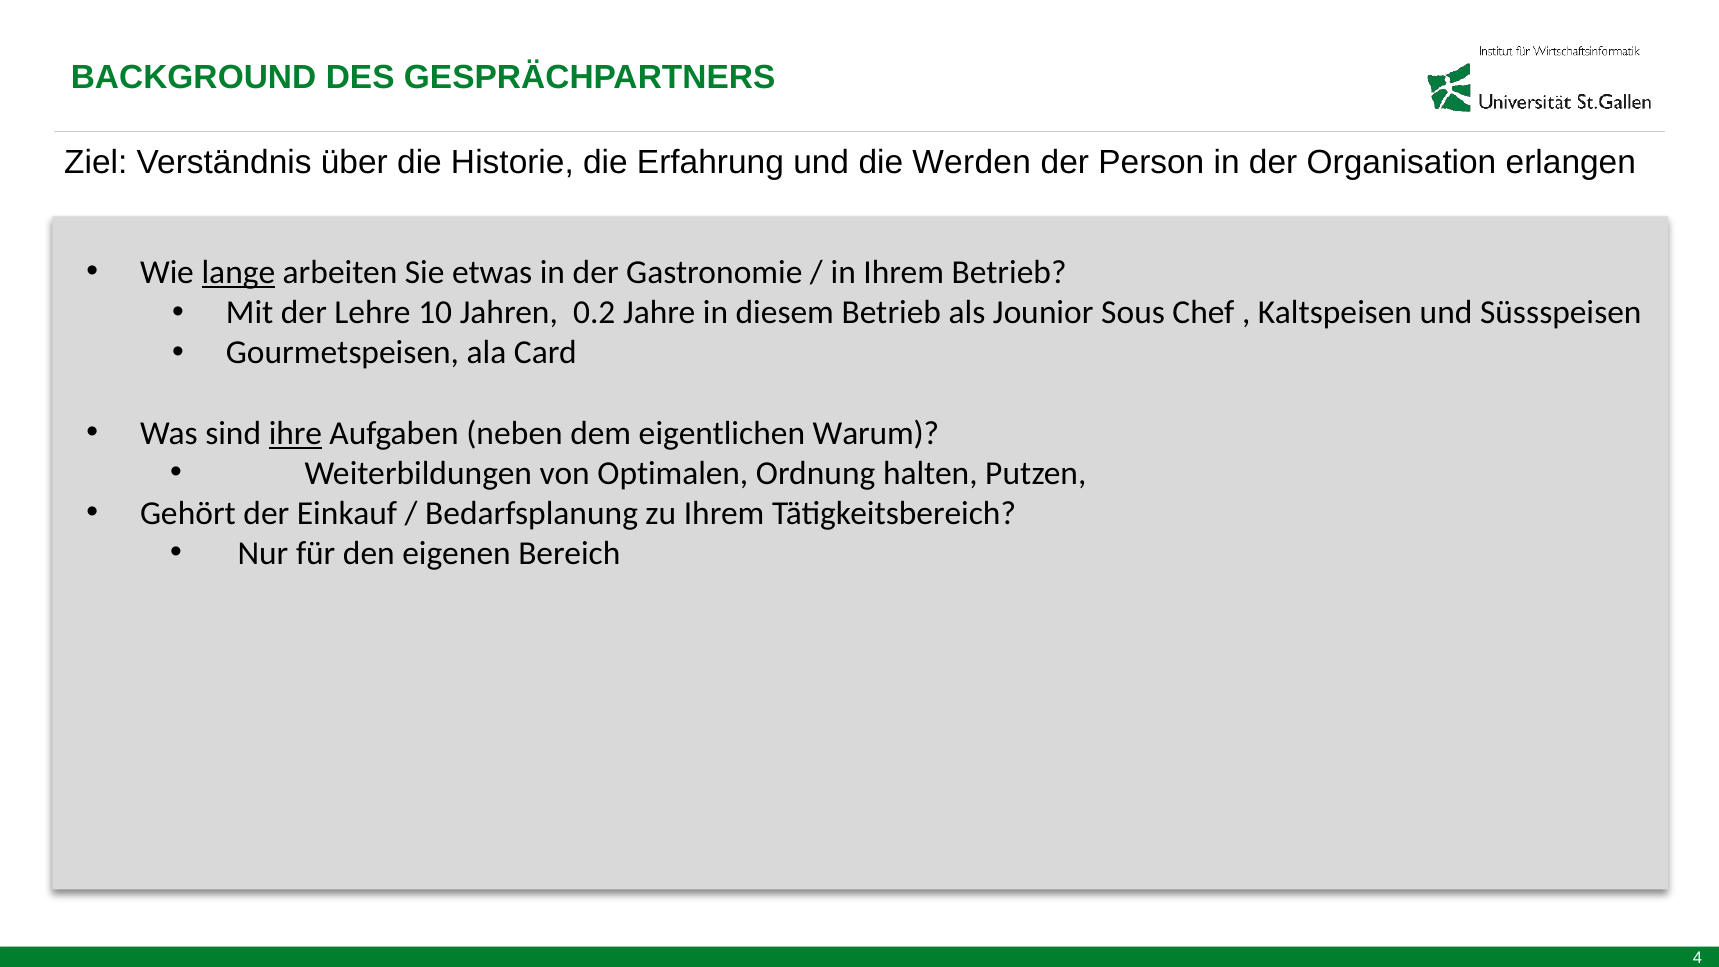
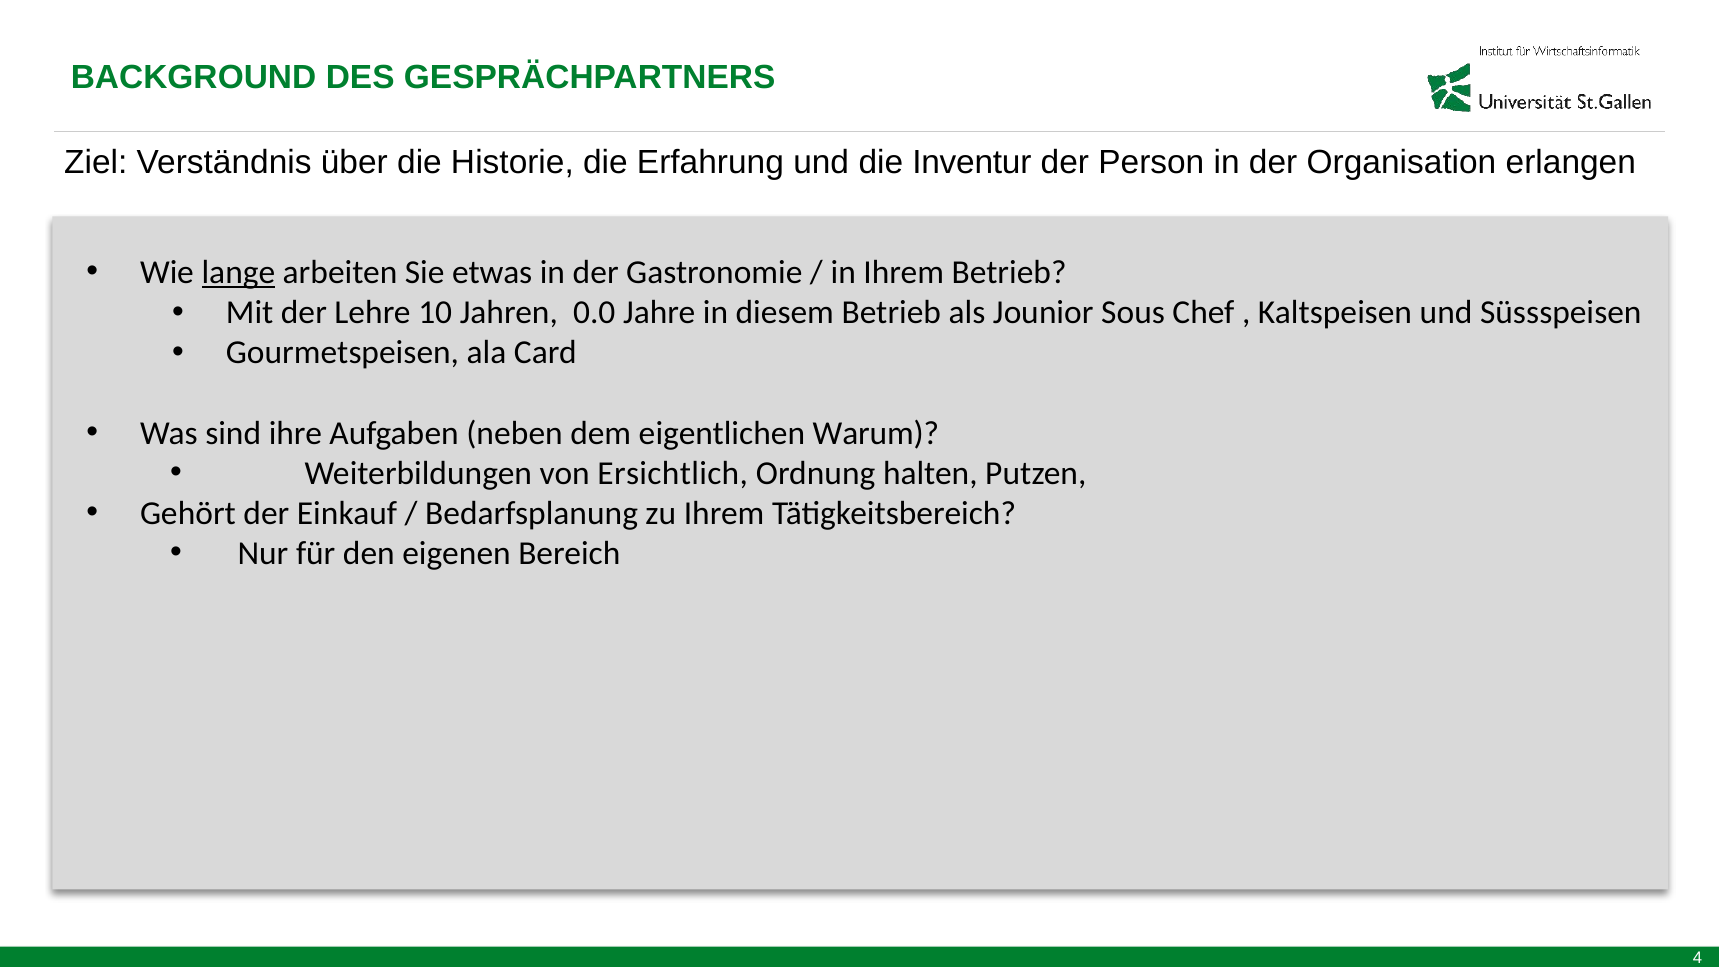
Werden: Werden -> Inventur (972, 162)
0.2: 0.2 -> 0.0 (594, 313)
ihre underline: present -> none (295, 433)
Optimalen: Optimalen -> Ersichtlich (673, 473)
